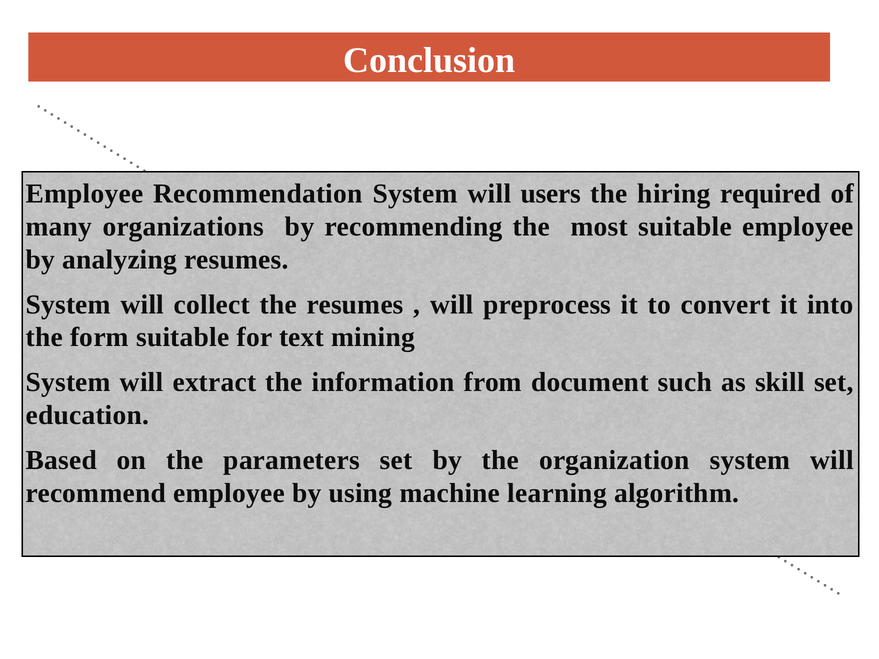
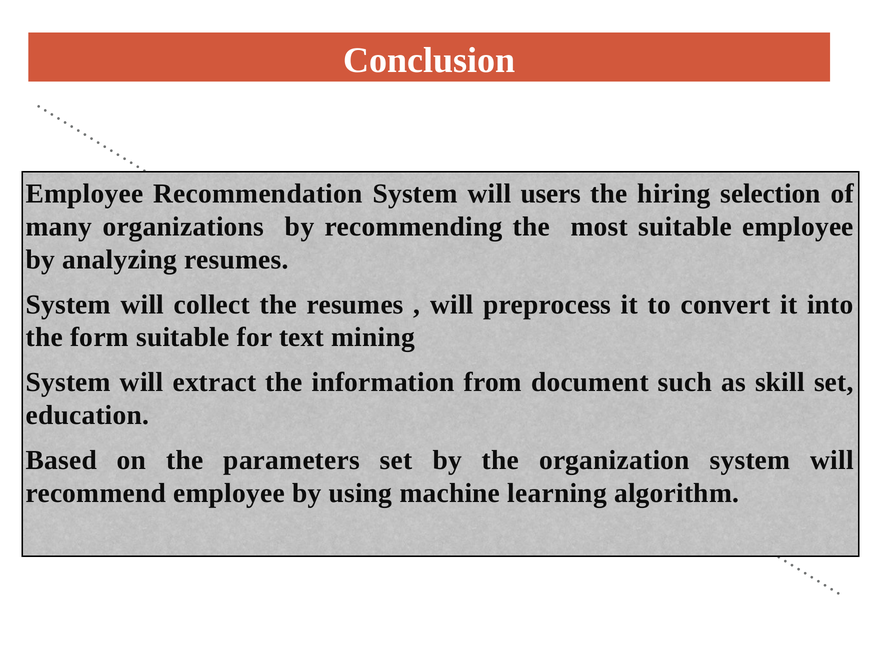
required: required -> selection (771, 194)
